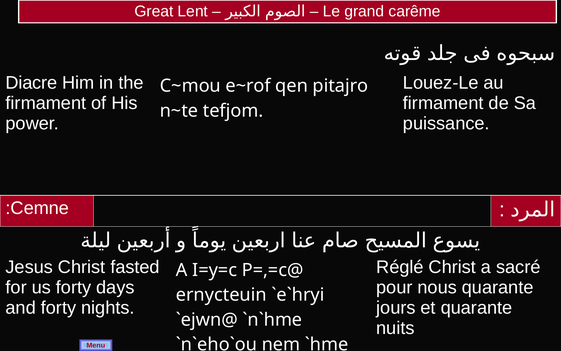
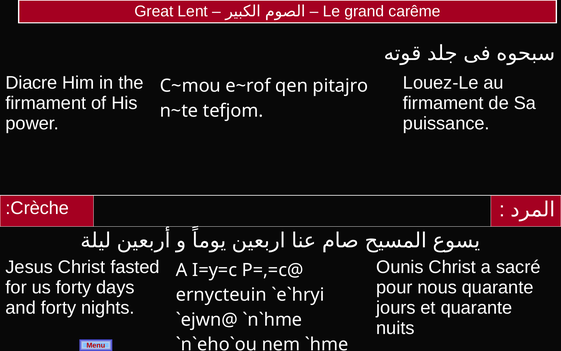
Cemne: Cemne -> Crèche (40, 208)
Réglé: Réglé -> Ounis (400, 267)
